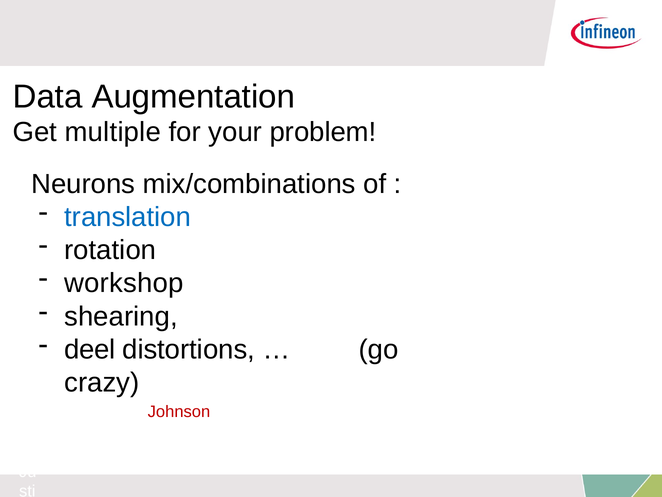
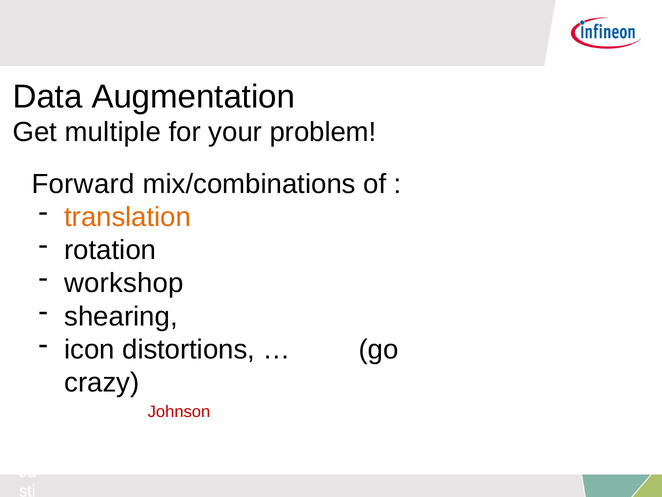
Neurons: Neurons -> Forward (83, 184)
translation colour: blue -> orange (128, 217)
deel: deel -> icon (90, 349)
